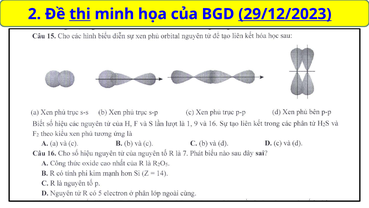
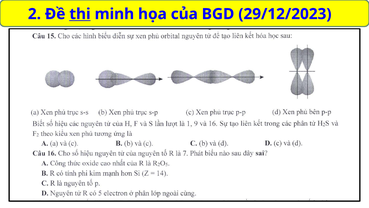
29/12/2023 underline: present -> none (285, 14)
